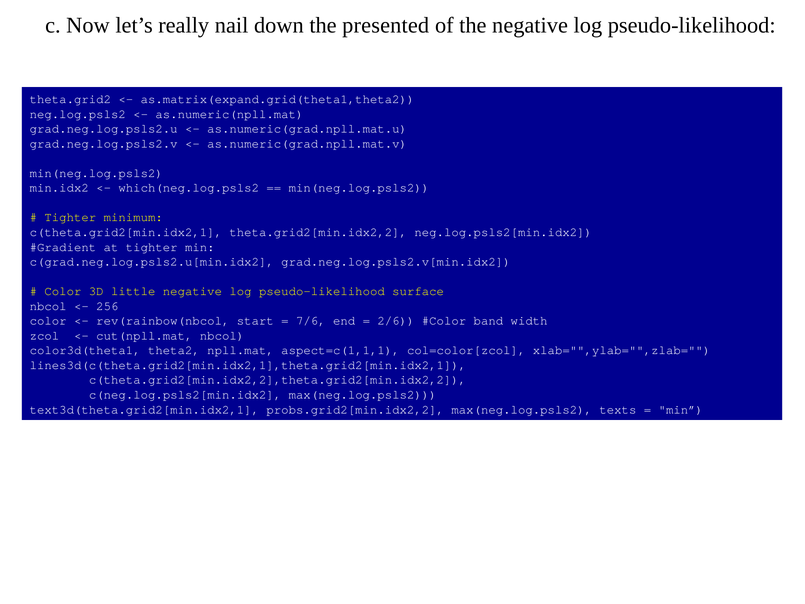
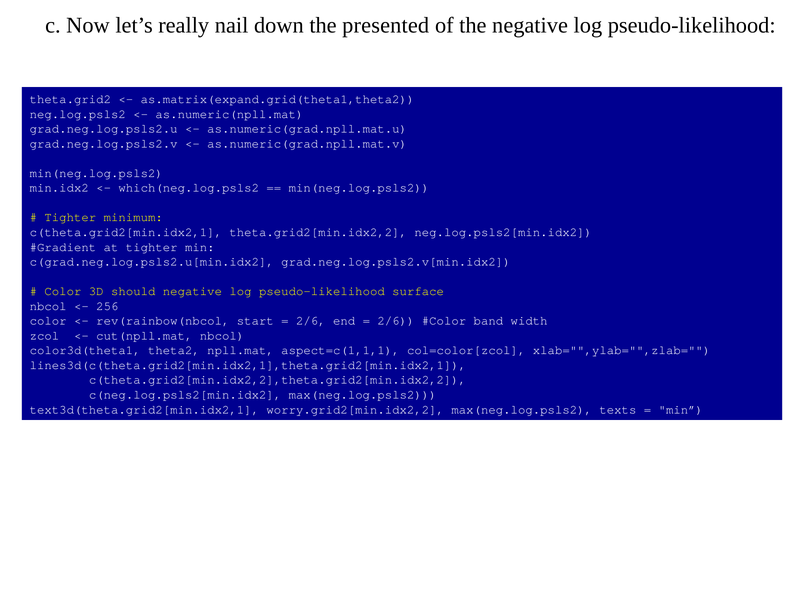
little: little -> should (133, 291)
7/6: 7/6 -> 2/6 (311, 321)
probs.grid2[min.idx2,2: probs.grid2[min.idx2,2 -> worry.grid2[min.idx2,2 (355, 409)
